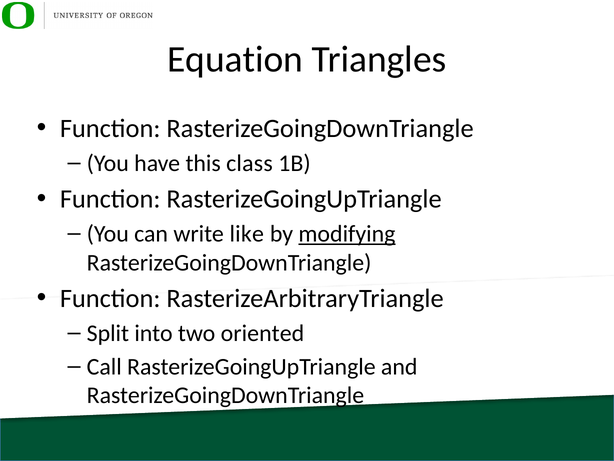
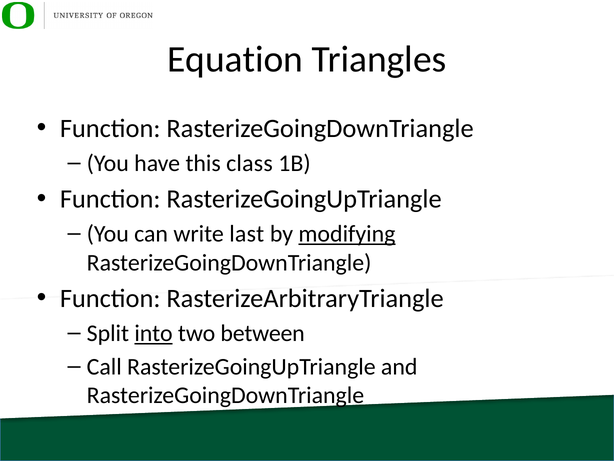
like: like -> last (247, 234)
into underline: none -> present (154, 333)
oriented: oriented -> between (263, 333)
